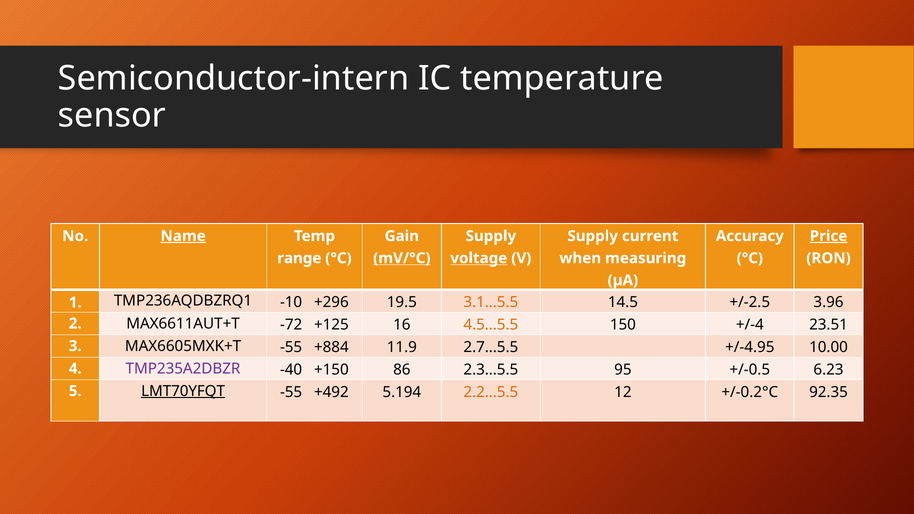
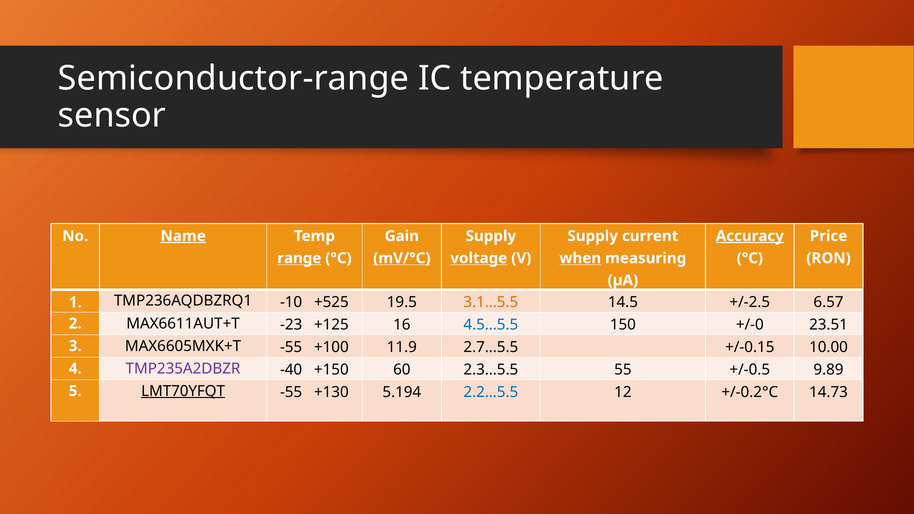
Semiconductor-intern: Semiconductor-intern -> Semiconductor-range (233, 78)
Accuracy underline: none -> present (750, 236)
Price underline: present -> none (829, 236)
range underline: none -> present (299, 258)
when underline: none -> present (580, 258)
+296: +296 -> +525 (331, 302)
3.96: 3.96 -> 6.57 (829, 302)
-72: -72 -> -23 (291, 325)
4.5…5.5 colour: orange -> blue (491, 325)
+/-4: +/-4 -> +/-0 (750, 325)
+884: +884 -> +100 (331, 347)
+/-4.95: +/-4.95 -> +/-0.15 (750, 347)
86: 86 -> 60 (402, 370)
95: 95 -> 55 (623, 370)
6.23: 6.23 -> 9.89 (829, 370)
+492: +492 -> +130 (331, 393)
2.2…5.5 colour: orange -> blue (491, 393)
92.35: 92.35 -> 14.73 (829, 393)
